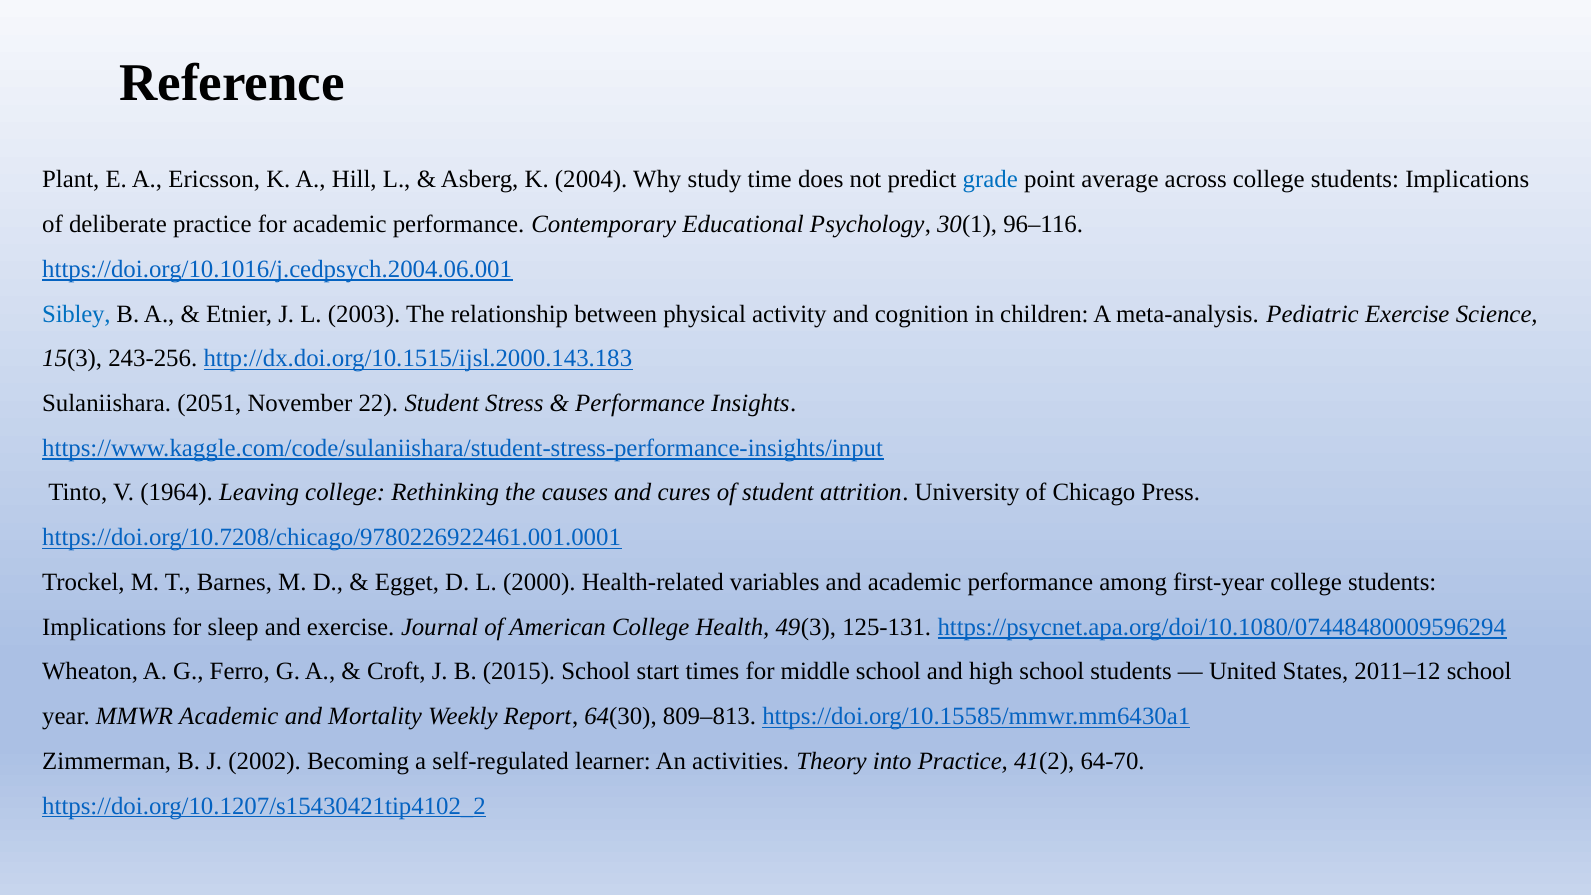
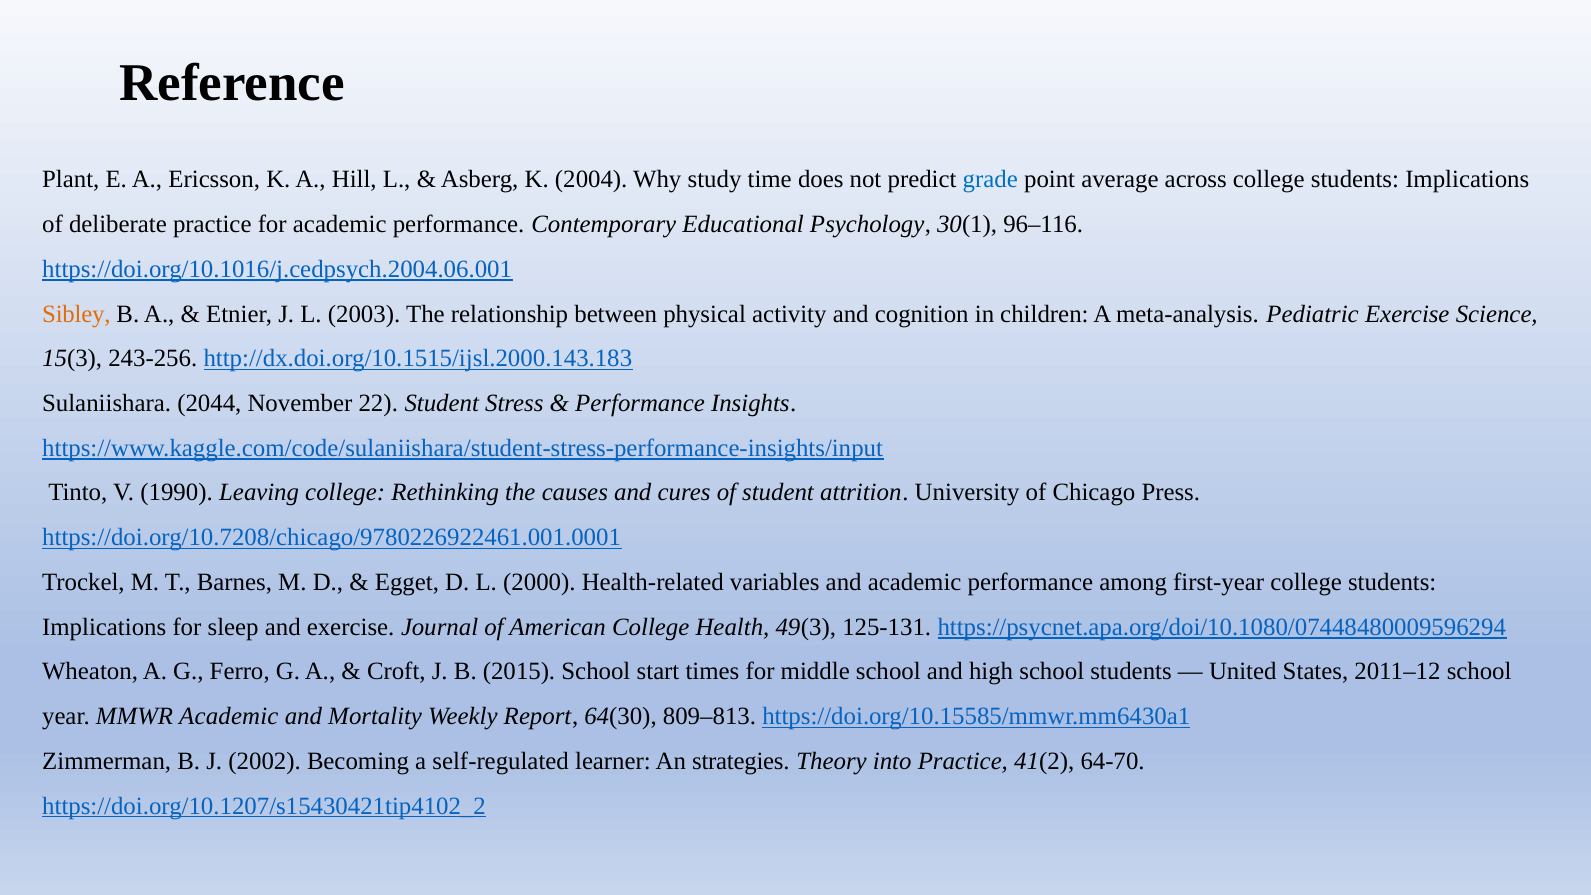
Sibley colour: blue -> orange (76, 314)
2051: 2051 -> 2044 (209, 403)
1964: 1964 -> 1990 (177, 493)
activities: activities -> strategies (741, 761)
